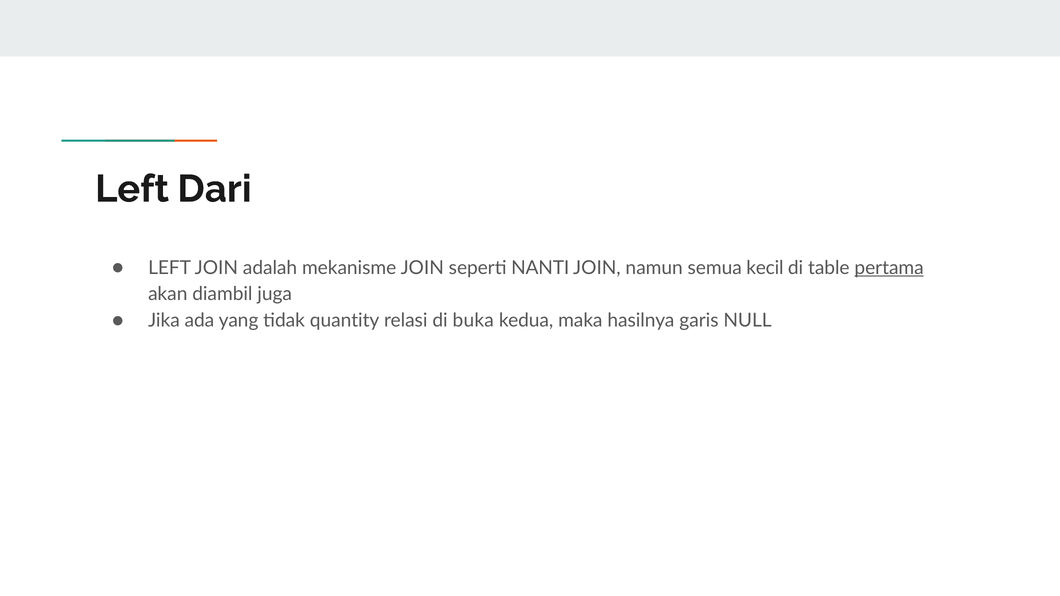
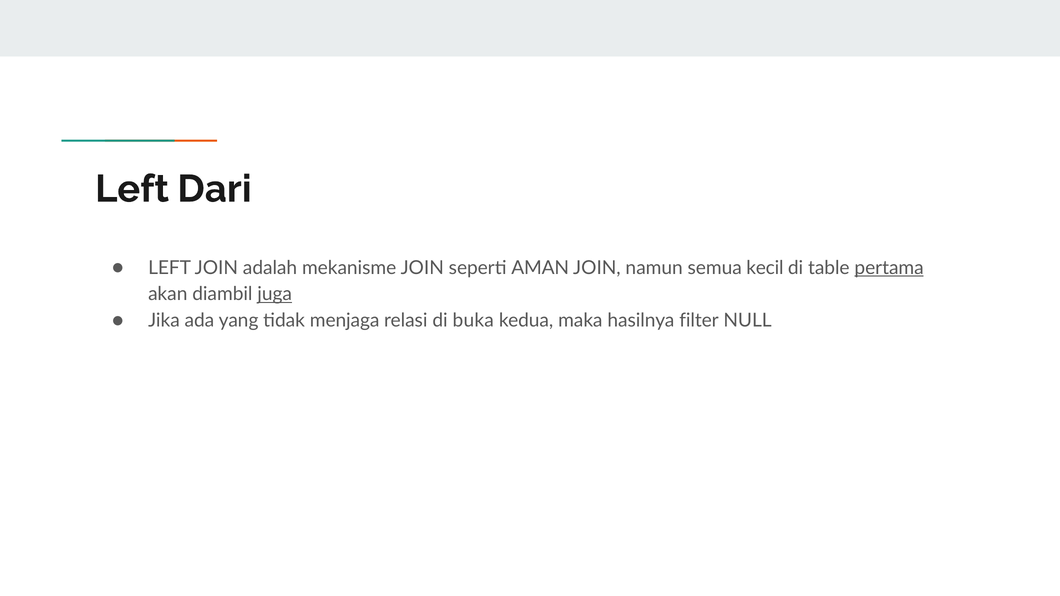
NANTI: NANTI -> AMAN (540, 268)
juga underline: none -> present (275, 294)
quantity: quantity -> menjaga (345, 321)
garis: garis -> filter (699, 321)
